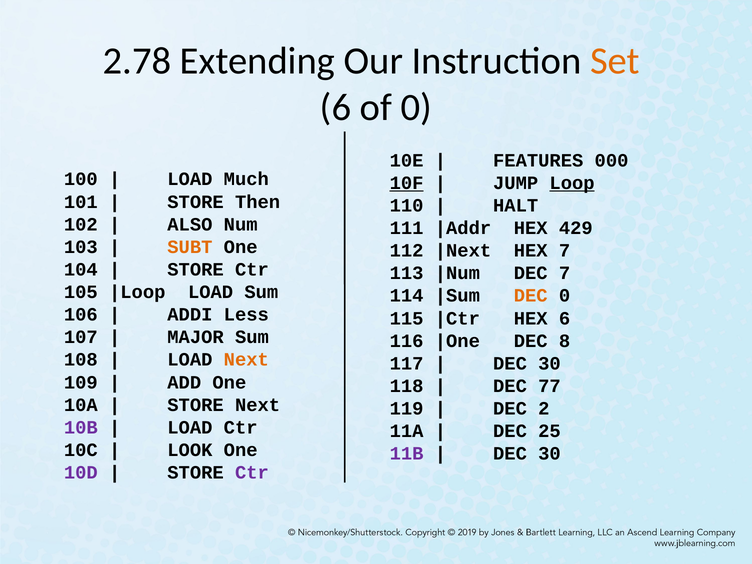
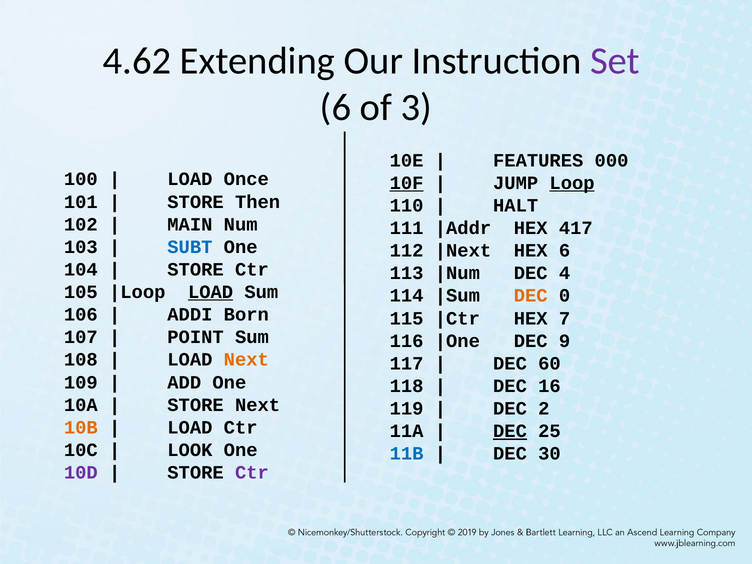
2.78: 2.78 -> 4.62 (137, 61)
Set colour: orange -> purple (615, 61)
of 0: 0 -> 3 (416, 107)
Much: Much -> Once (246, 179)
ALSO: ALSO -> MAIN (190, 224)
429: 429 -> 417 (576, 228)
SUBT colour: orange -> blue (190, 247)
HEX 7: 7 -> 6 (565, 251)
DEC 7: 7 -> 4 (565, 273)
LOAD underline: none -> present (211, 292)
Less: Less -> Born (246, 315)
HEX 6: 6 -> 7 (565, 318)
MAJOR: MAJOR -> POINT (196, 337)
8: 8 -> 9 (565, 341)
30: 30 -> 60 (549, 363)
77: 77 -> 16 (549, 386)
10B colour: purple -> orange (81, 427)
DEC underline: none -> present (510, 431)
11B colour: purple -> blue (407, 454)
